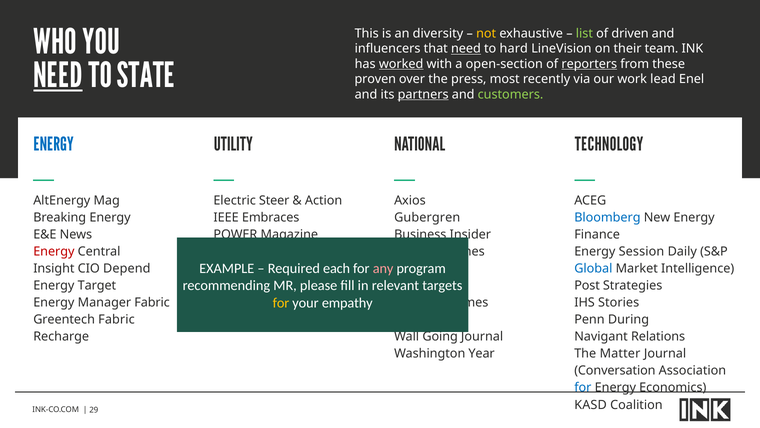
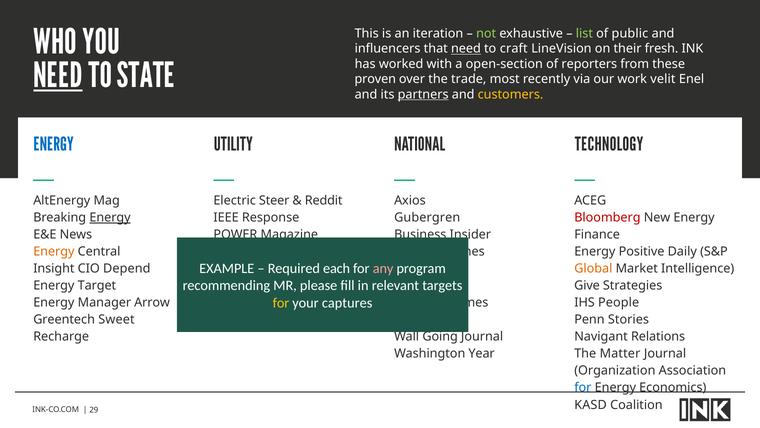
diversity: diversity -> iteration (438, 33)
not colour: yellow -> light green (486, 33)
driven: driven -> public (630, 33)
hard: hard -> craft (514, 49)
team: team -> fresh (662, 49)
worked underline: present -> none (401, 64)
reporters underline: present -> none (589, 64)
press: press -> trade (469, 79)
lead: lead -> velit (663, 79)
customers colour: light green -> yellow (511, 94)
Action: Action -> Reddit (324, 200)
Energy underline: none -> present (110, 217)
Embraces: Embraces -> Response (271, 217)
Bloomberg colour: blue -> red (607, 217)
Energy colour: red -> orange (54, 251)
Session: Session -> Positive (642, 251)
Global colour: blue -> orange (593, 268)
Post: Post -> Give (587, 285)
empathy: empathy -> captures (347, 303)
Manager Fabric: Fabric -> Arrow (152, 302)
Stories: Stories -> People (619, 302)
Greentech Fabric: Fabric -> Sweet (116, 319)
During: During -> Stories (628, 319)
Conversation: Conversation -> Organization (615, 370)
